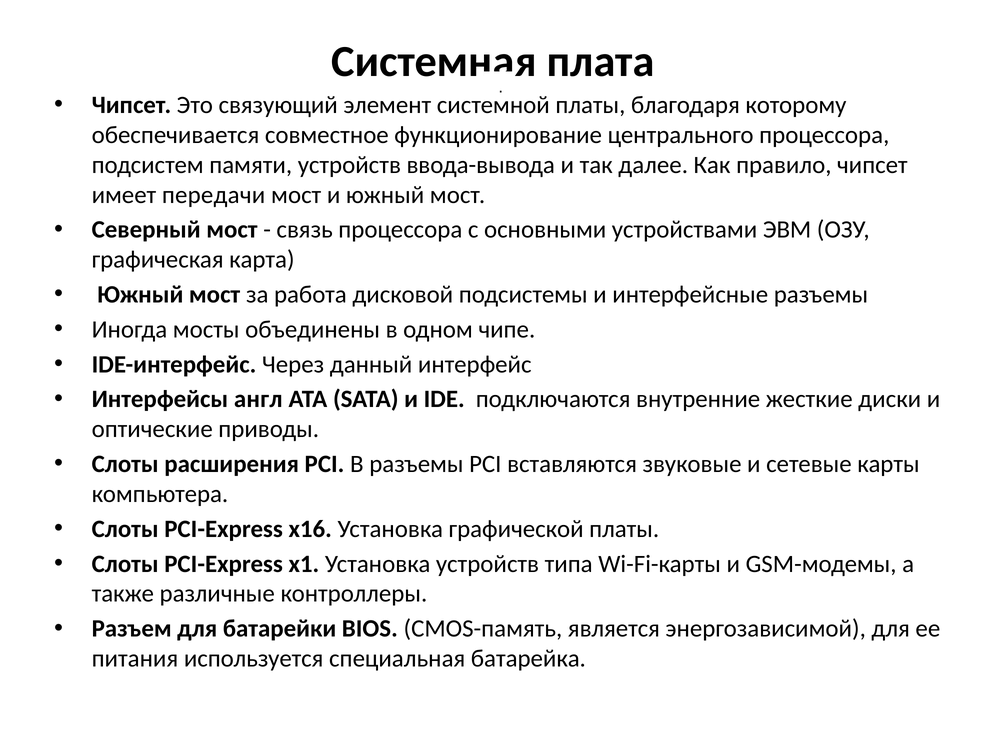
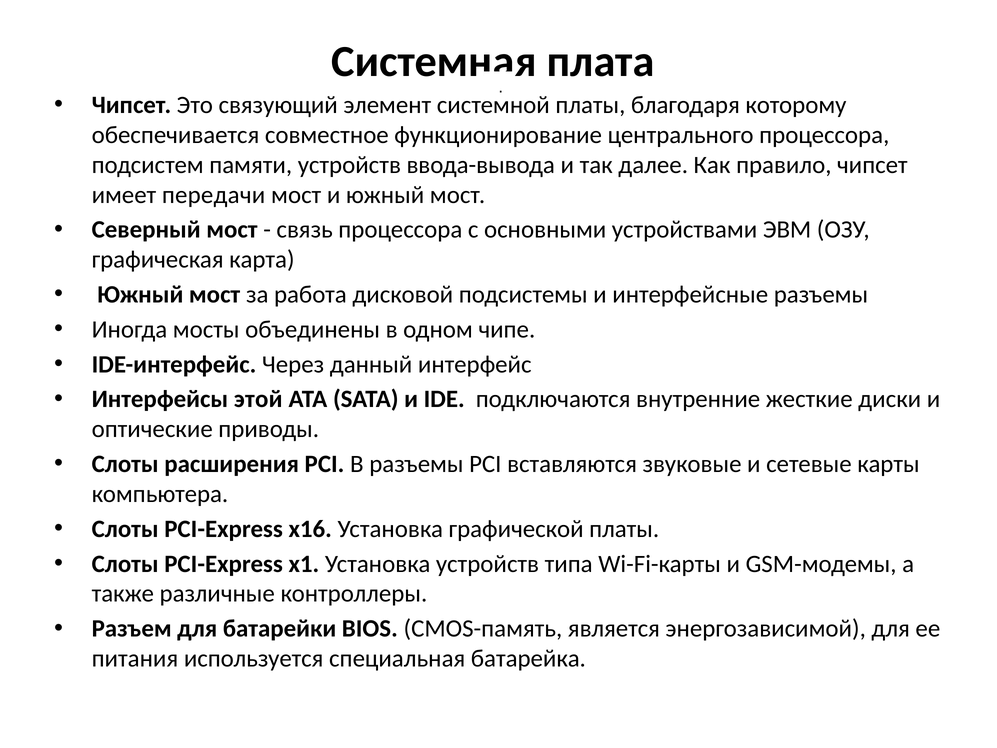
англ: англ -> этой (258, 399)
